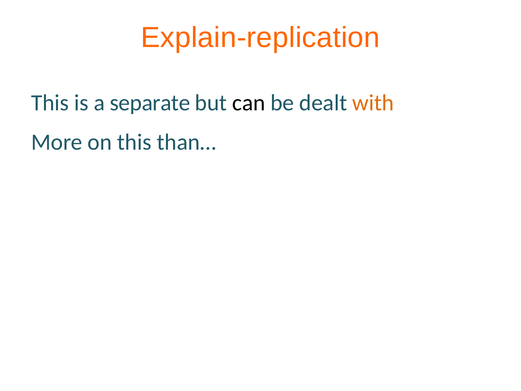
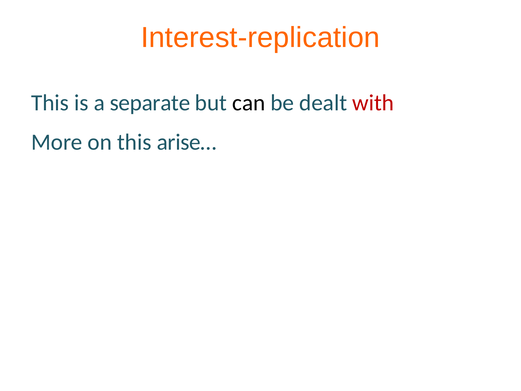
Explain-replication: Explain-replication -> Interest-replication (260, 38)
with colour: orange -> red (373, 103)
than…: than… -> arise… (187, 142)
